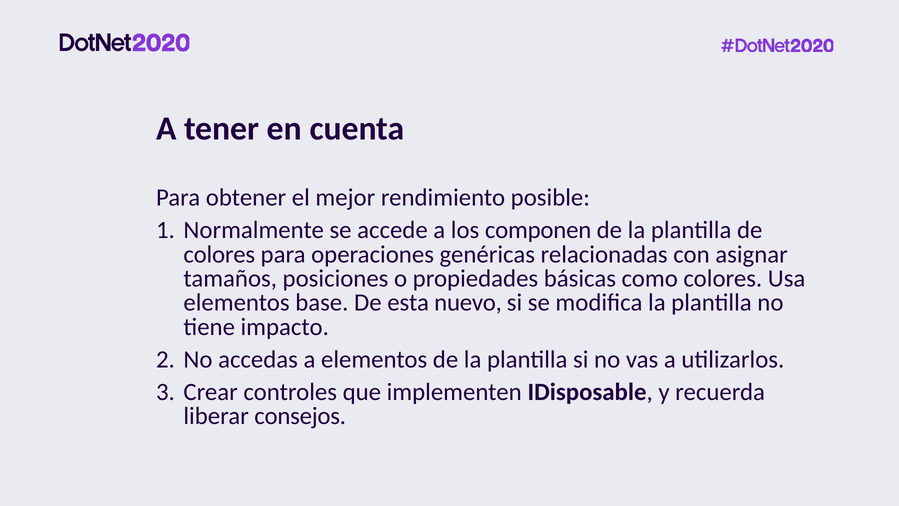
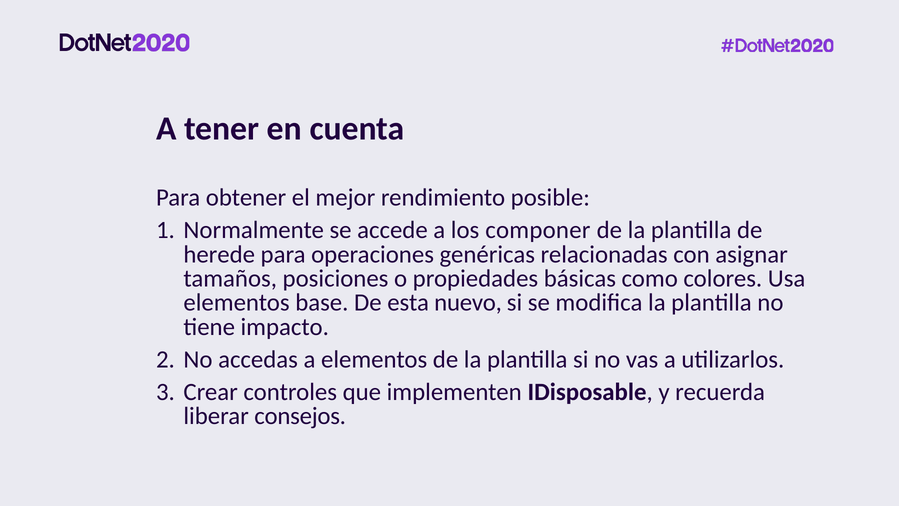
componen: componen -> componer (538, 230)
colores: colores -> herede (219, 254)
